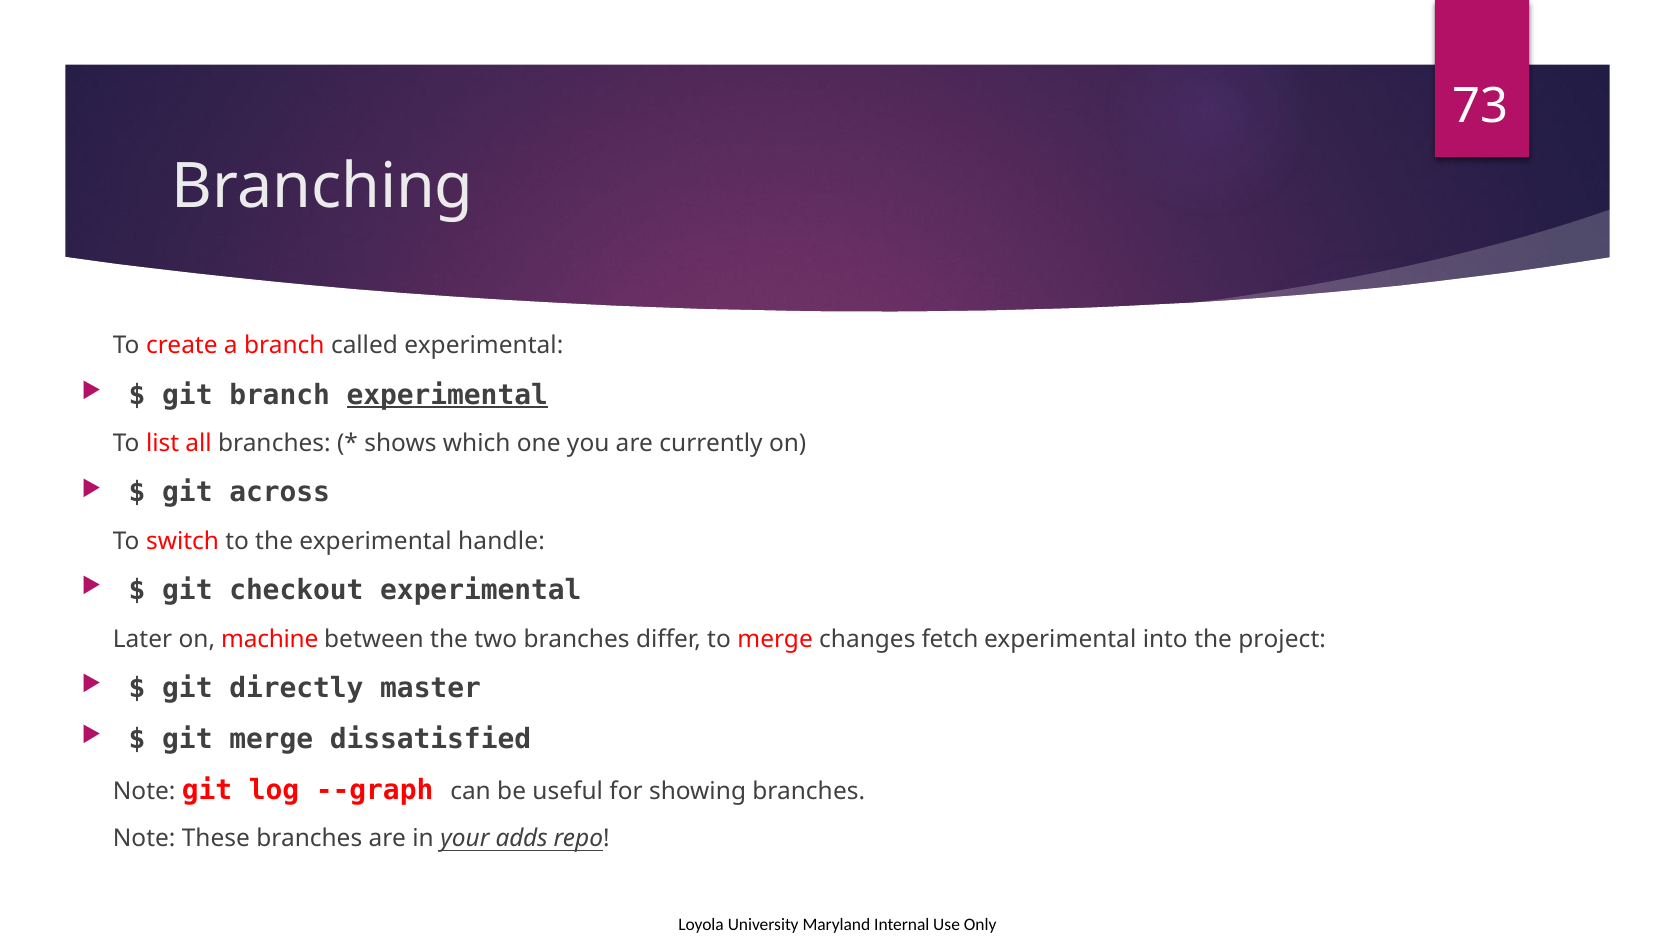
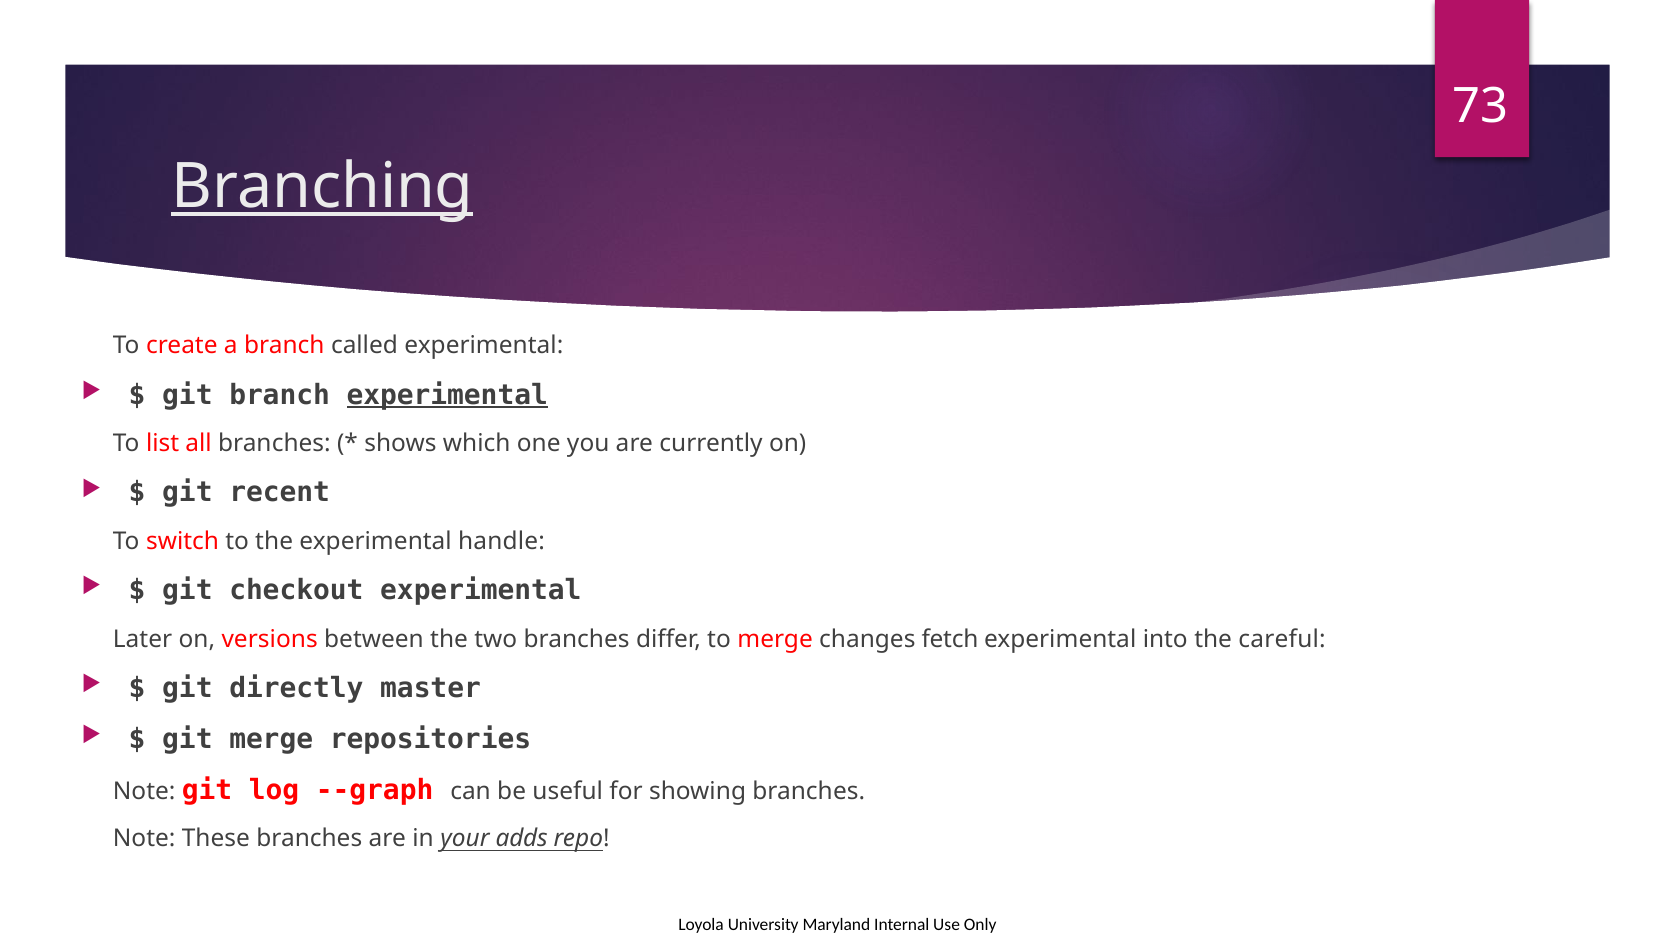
Branching underline: none -> present (322, 187)
across: across -> recent (280, 493)
machine: machine -> versions (270, 639)
project: project -> careful (1282, 639)
dissatisfied: dissatisfied -> repositories (430, 739)
